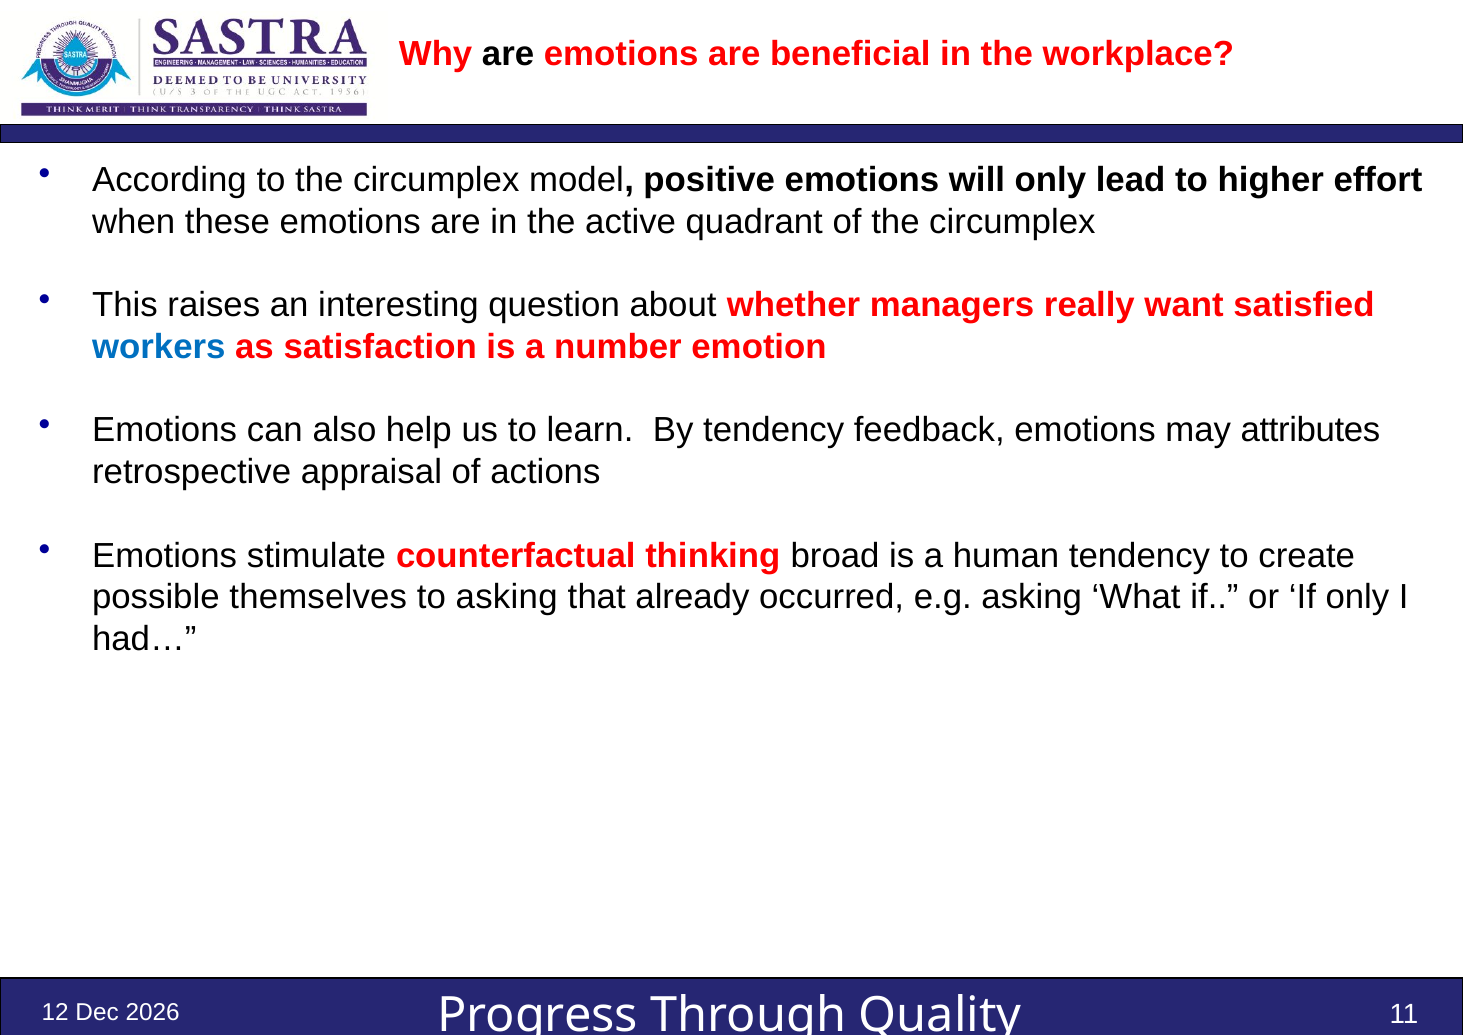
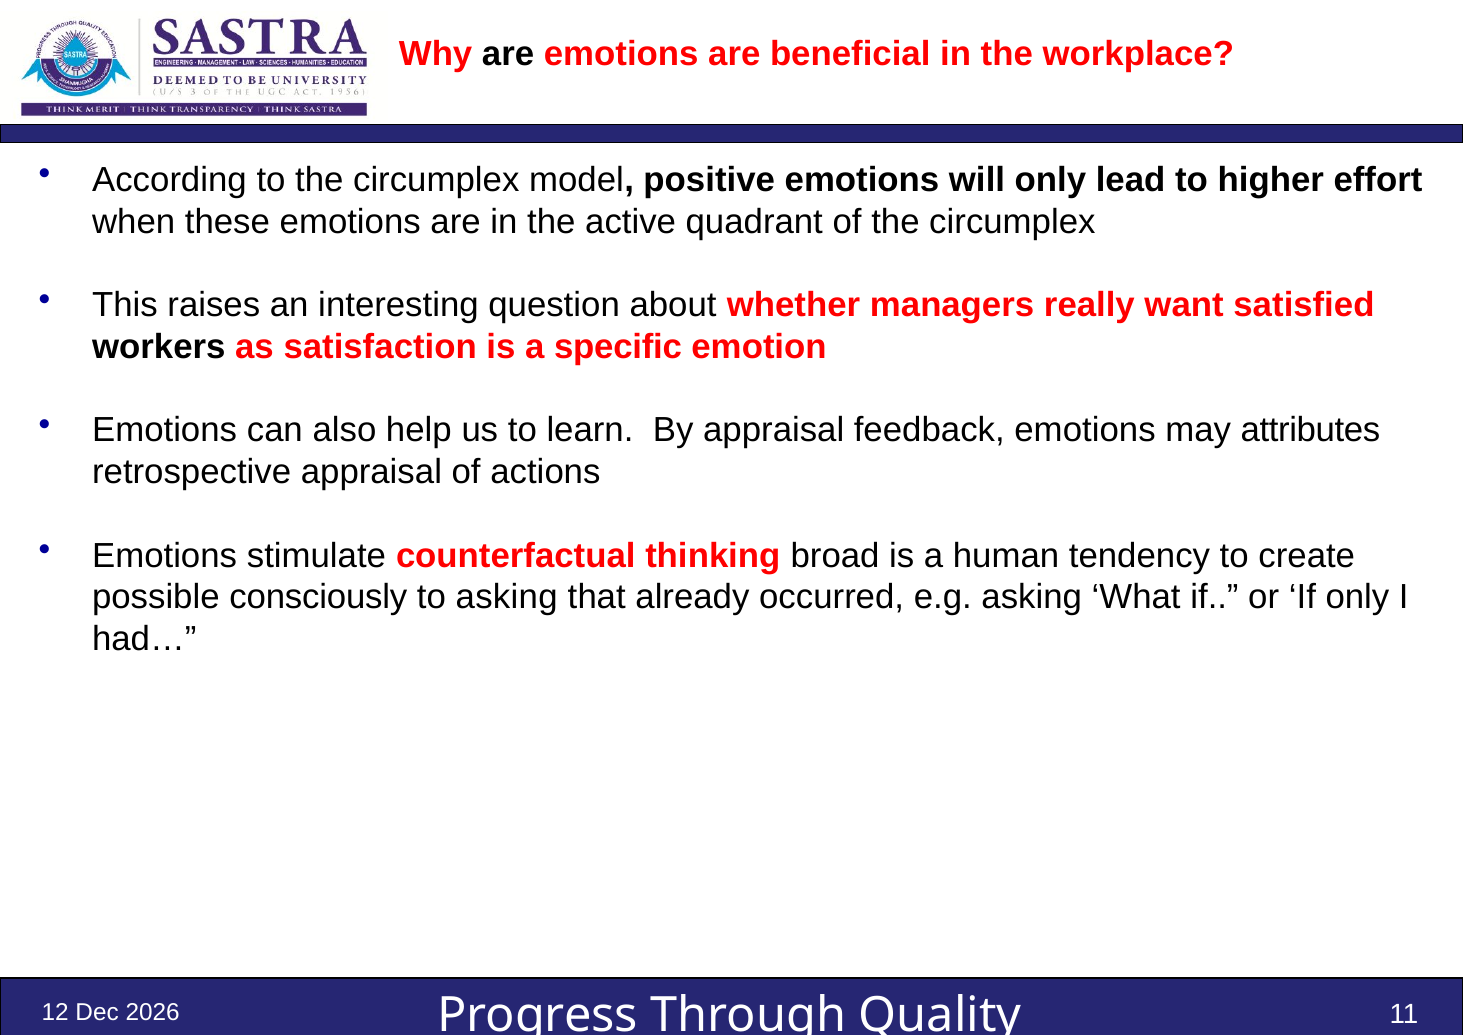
workers colour: blue -> black (159, 347)
number: number -> specific (618, 347)
By tendency: tendency -> appraisal (774, 430)
themselves: themselves -> consciously (318, 597)
